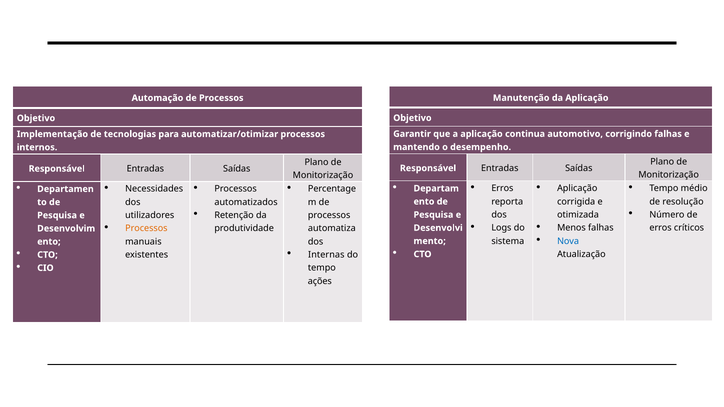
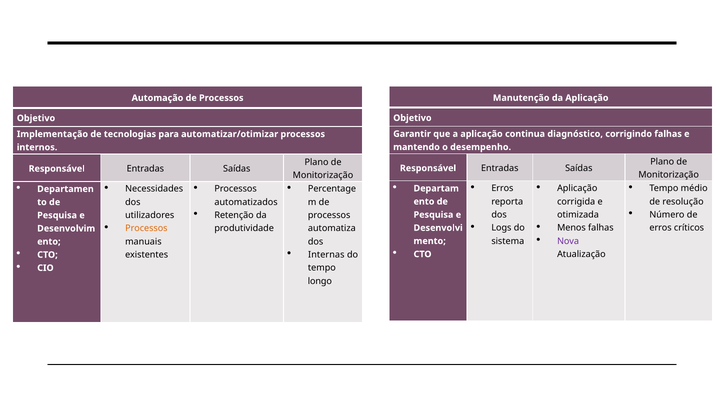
automotivo: automotivo -> diagnóstico (575, 134)
Nova colour: blue -> purple (568, 241)
ações: ações -> longo (320, 281)
